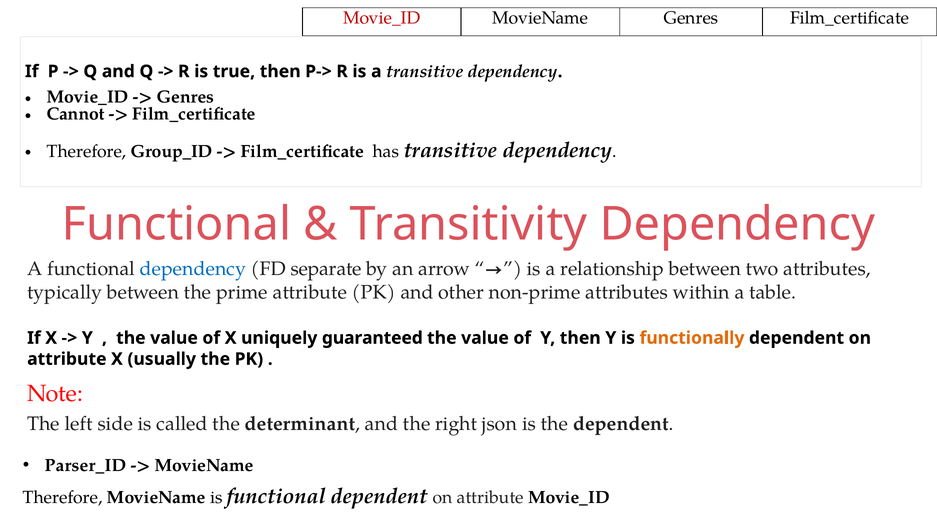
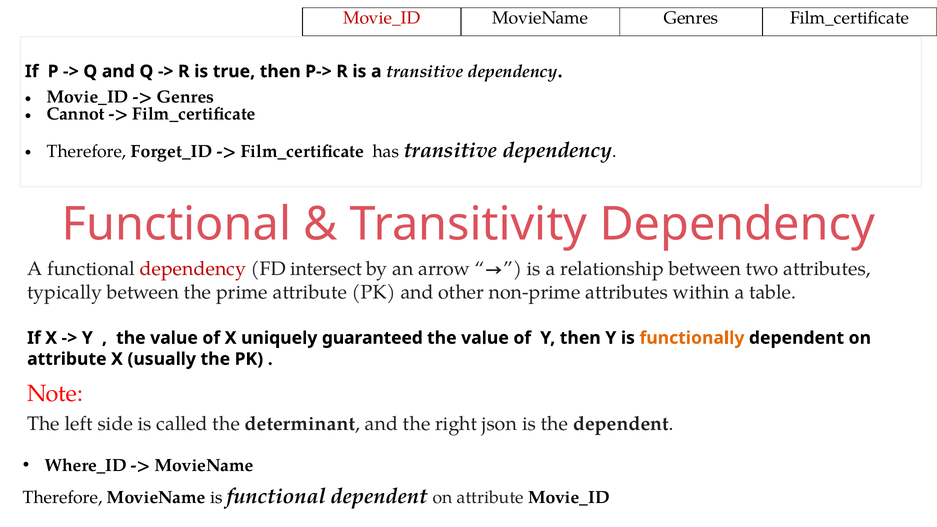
Group_ID: Group_ID -> Forget_ID (172, 151)
dependency colour: blue -> red (193, 269)
separate: separate -> intersect (326, 269)
Parser_ID: Parser_ID -> Where_ID (86, 465)
